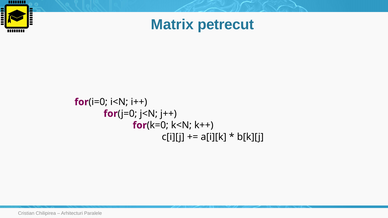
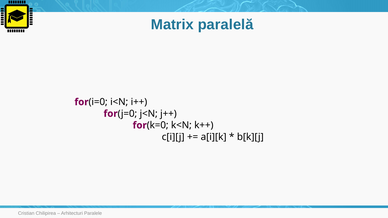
petrecut: petrecut -> paralelă (226, 25)
